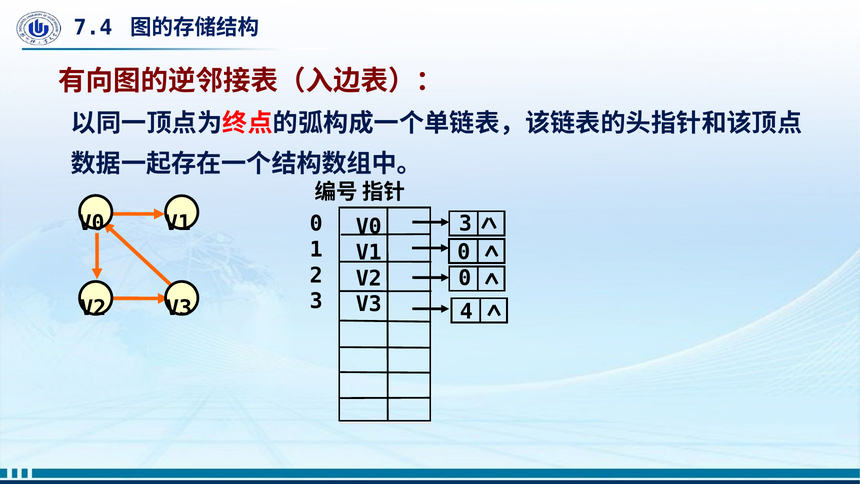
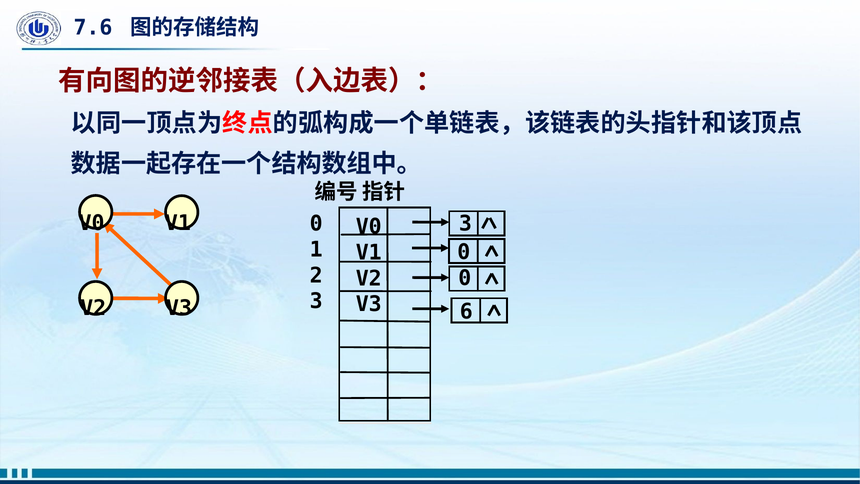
7.4: 7.4 -> 7.6 (93, 28)
4: 4 -> 6 (466, 311)
